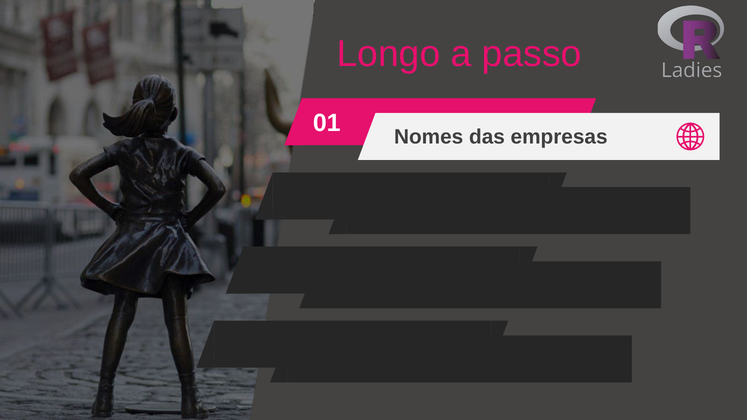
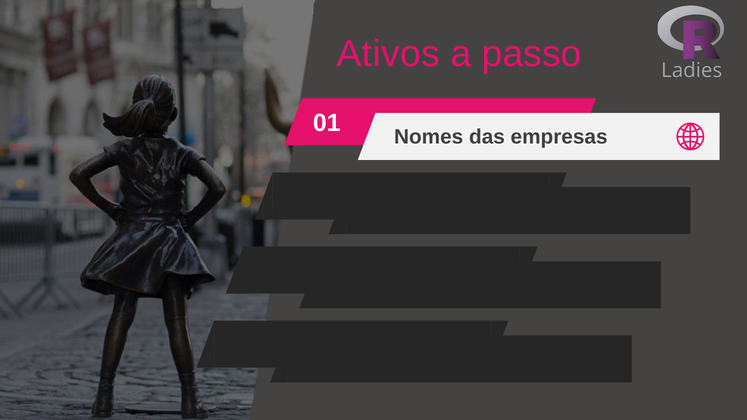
Longo: Longo -> Ativos (388, 54)
